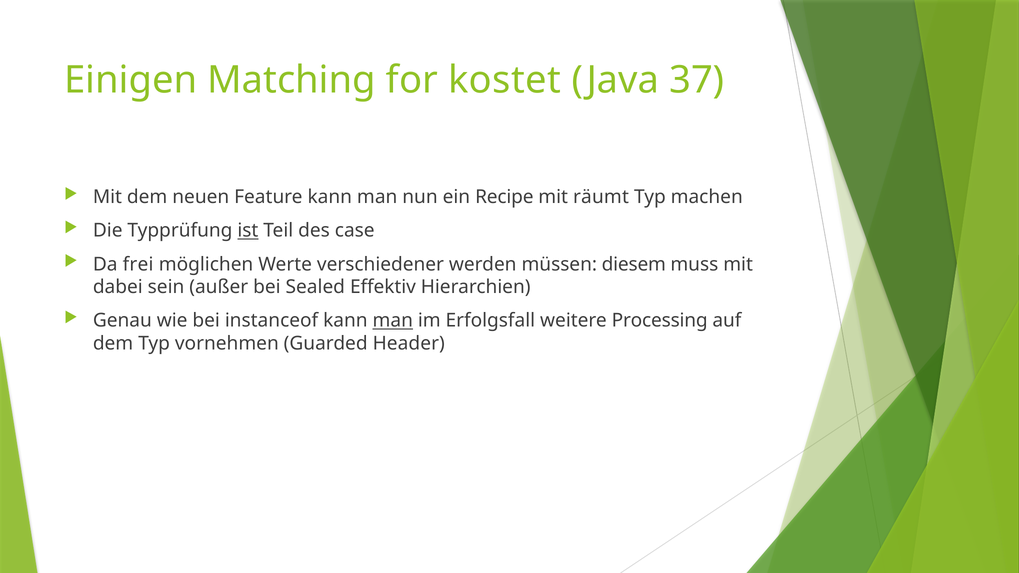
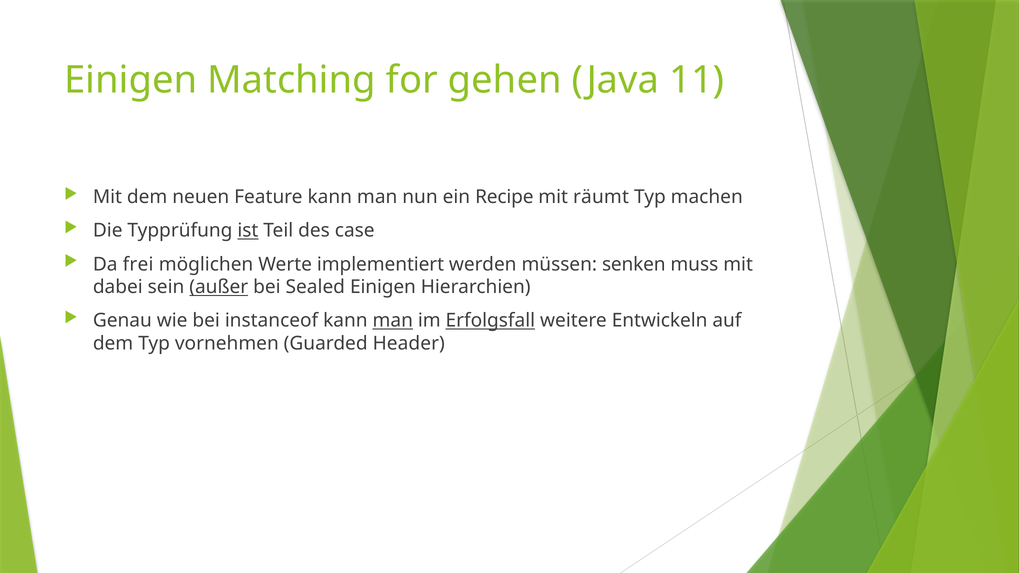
kostet: kostet -> gehen (505, 80)
37: 37 -> 11 (697, 80)
verschiedener: verschiedener -> implementiert (381, 264)
diesem: diesem -> senken (634, 264)
außer underline: none -> present (219, 287)
Sealed Effektiv: Effektiv -> Einigen (383, 287)
Erfolgsfall underline: none -> present (490, 321)
Processing: Processing -> Entwickeln (660, 321)
